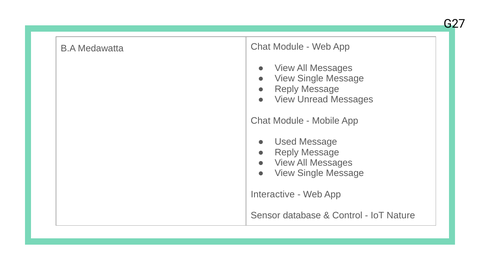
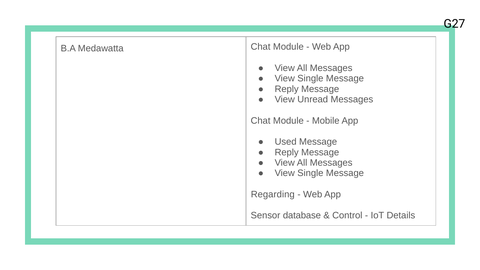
Interactive: Interactive -> Regarding (273, 194)
Nature: Nature -> Details (401, 216)
